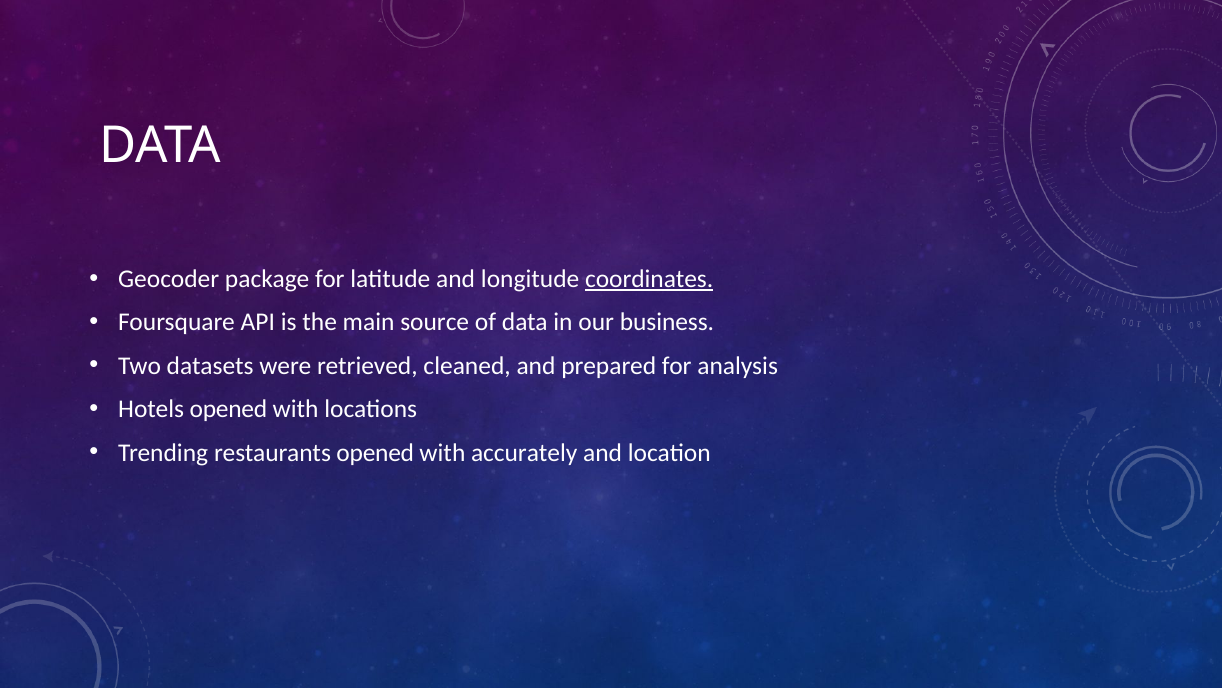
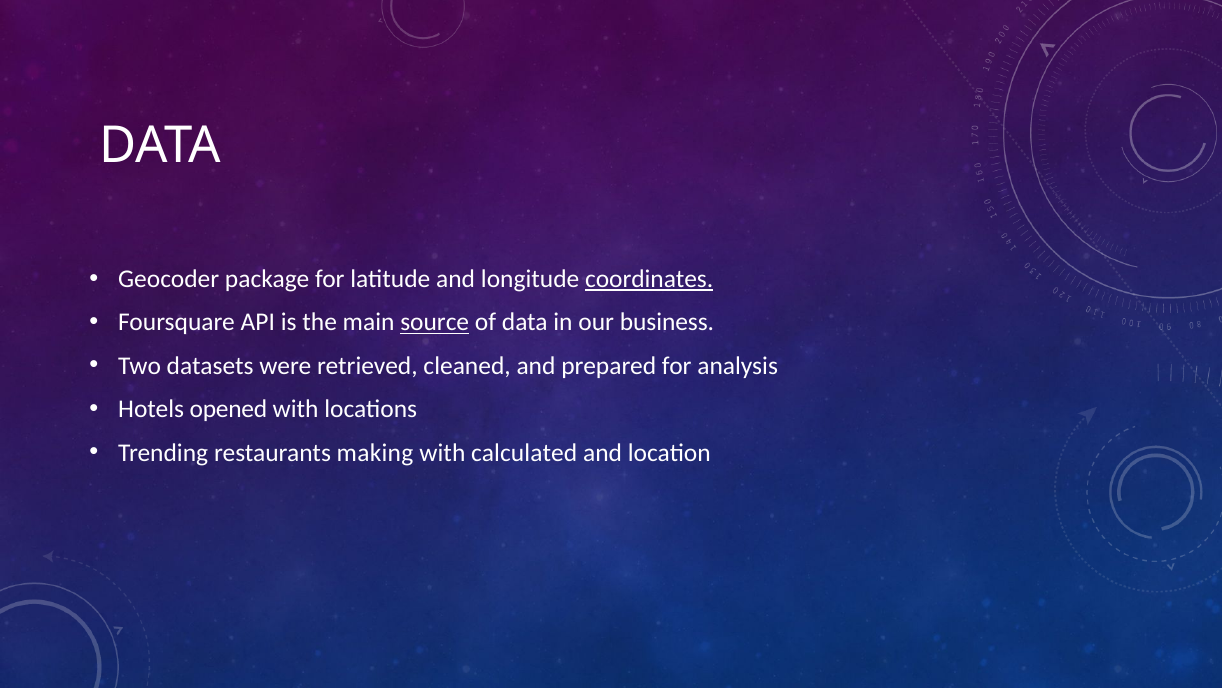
source underline: none -> present (435, 322)
restaurants opened: opened -> making (375, 452)
accurately: accurately -> calculated (524, 452)
